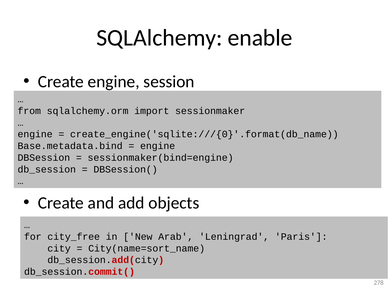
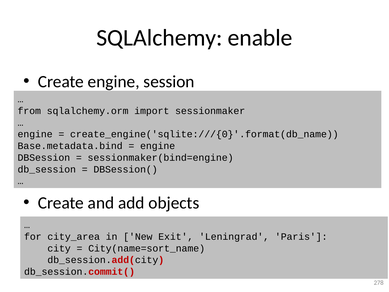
city_free: city_free -> city_area (74, 236)
Arab: Arab -> Exit (176, 236)
